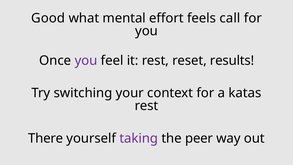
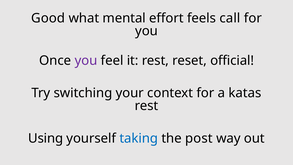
results: results -> official (232, 61)
There: There -> Using (46, 138)
taking colour: purple -> blue (139, 138)
peer: peer -> post (199, 138)
